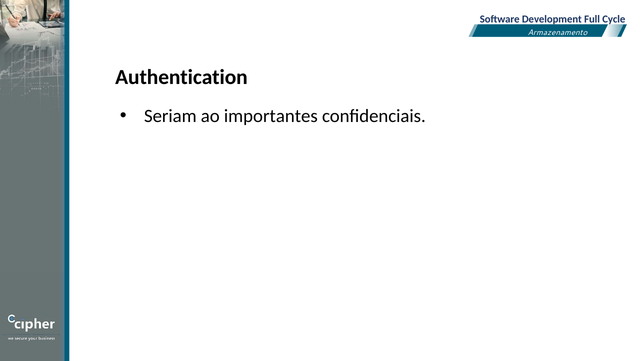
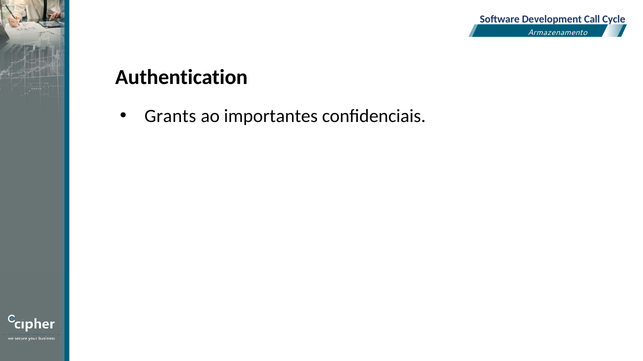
Full: Full -> Call (592, 19)
Seriam: Seriam -> Grants (170, 116)
